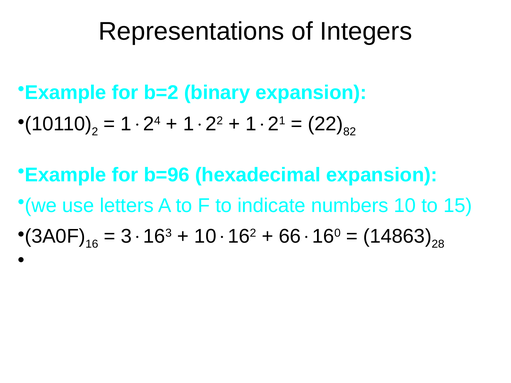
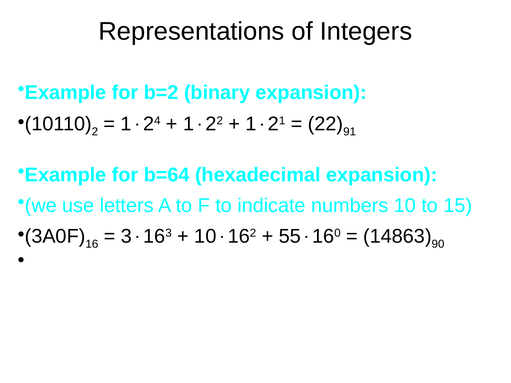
82: 82 -> 91 (350, 132)
b=96: b=96 -> b=64 (167, 175)
66: 66 -> 55 (290, 236)
28: 28 -> 90 (438, 244)
